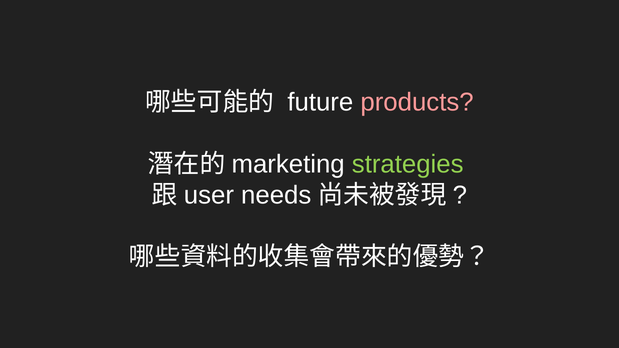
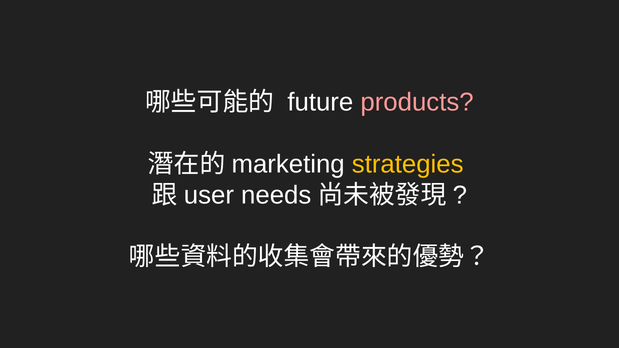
strategies colour: light green -> yellow (408, 164)
